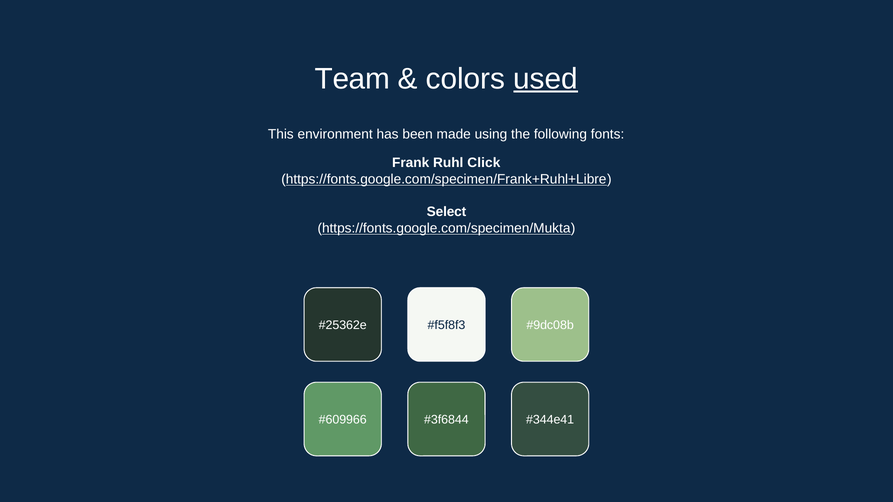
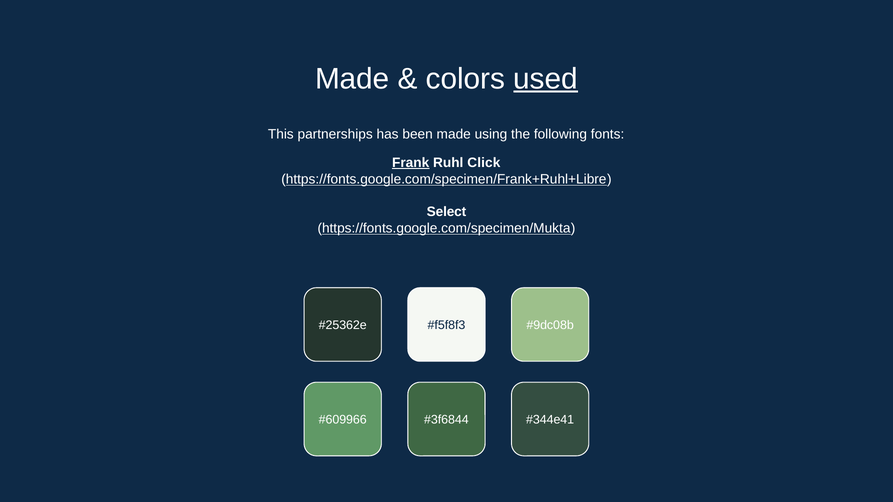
Team: Team -> Made (352, 79)
environment: environment -> partnerships (335, 134)
Frank underline: none -> present (411, 163)
